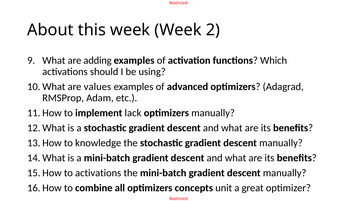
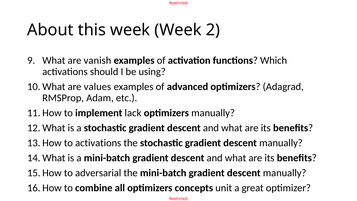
adding: adding -> vanish (97, 60)
to knowledge: knowledge -> activations (98, 143)
to activations: activations -> adversarial (98, 173)
